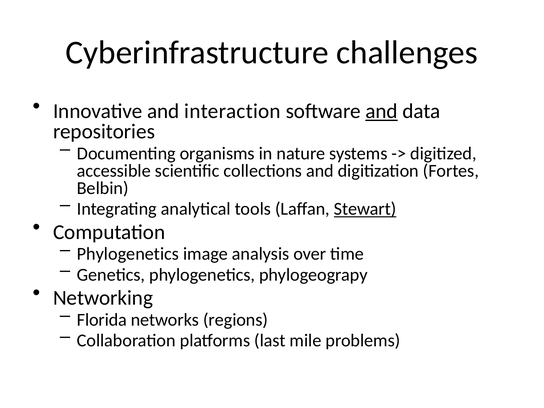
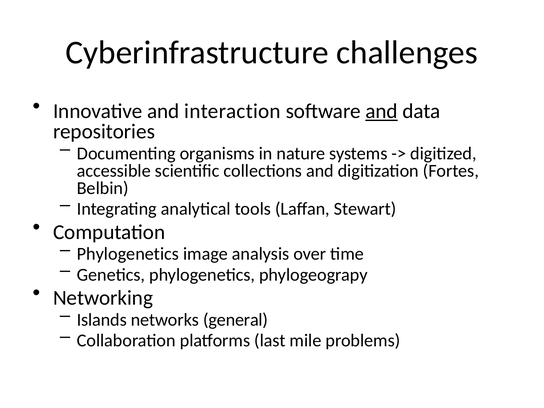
Stewart underline: present -> none (365, 209)
Florida: Florida -> Islands (102, 320)
regions: regions -> general (236, 320)
